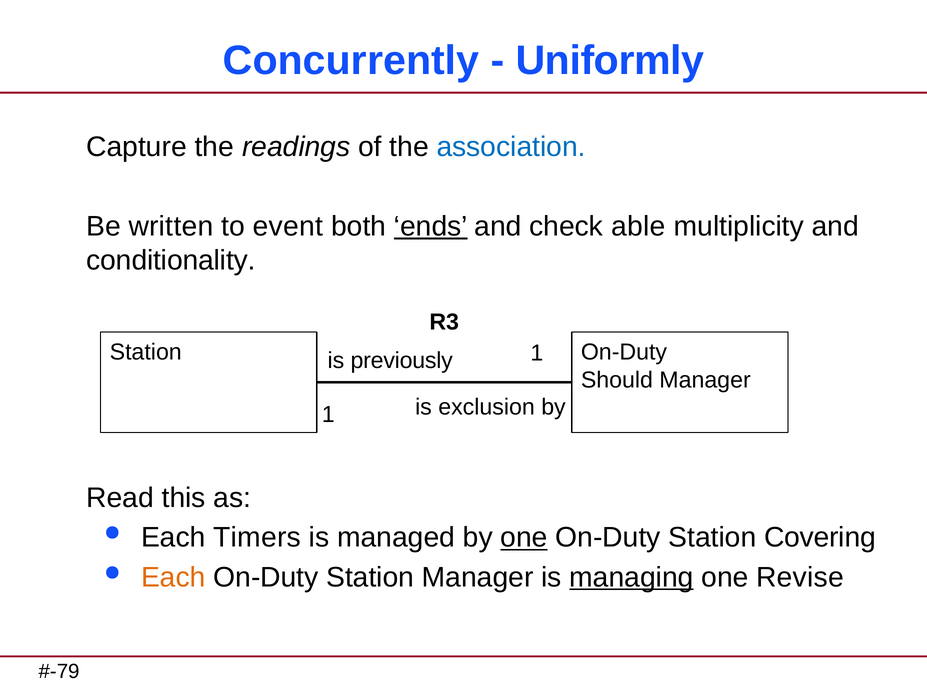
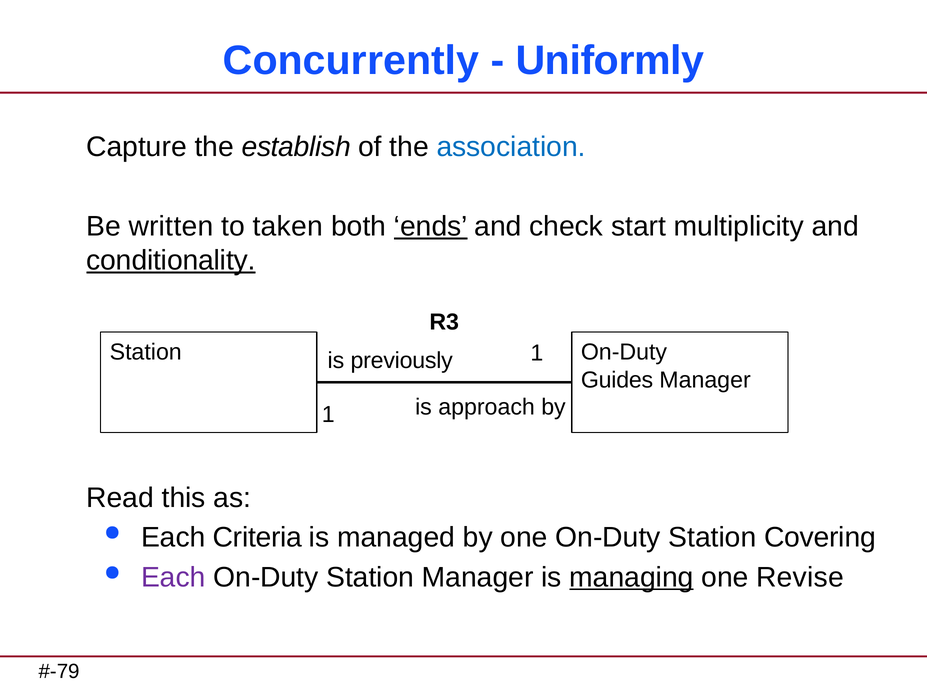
readings: readings -> establish (296, 147)
event: event -> taken (288, 226)
able: able -> start (639, 226)
conditionality underline: none -> present (171, 260)
Should: Should -> Guides (617, 380)
exclusion: exclusion -> approach (487, 407)
Timers: Timers -> Criteria (257, 538)
one underline: present -> none (524, 538)
Each colour: orange -> purple (173, 577)
